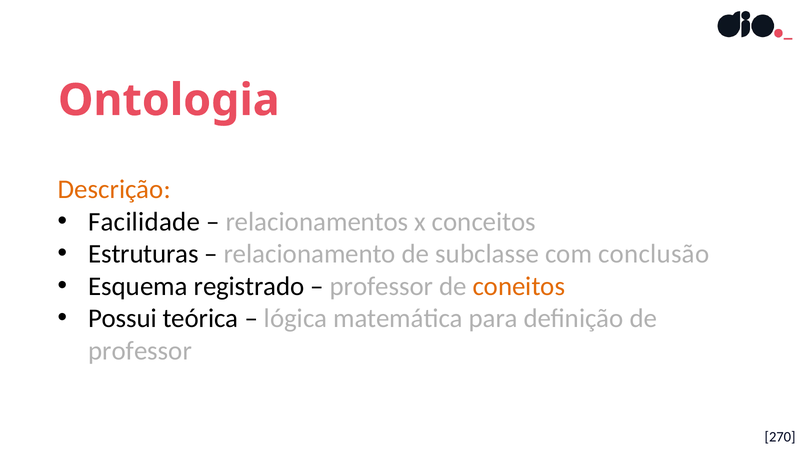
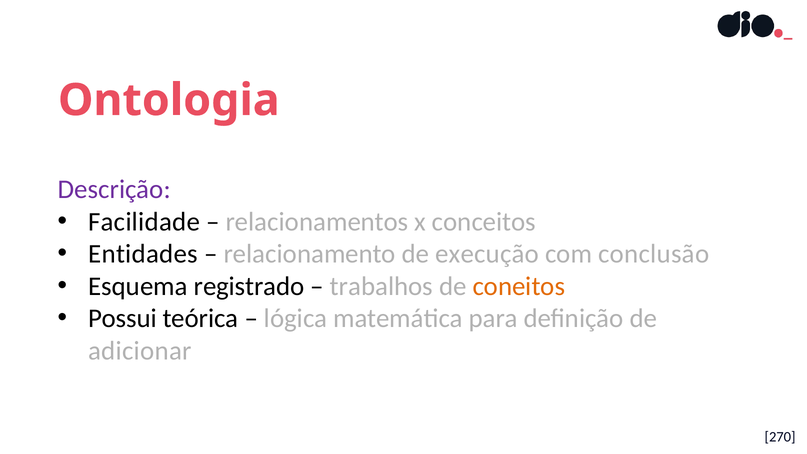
Descrição colour: orange -> purple (114, 189)
Estruturas: Estruturas -> Entidades (143, 254)
subclasse: subclasse -> execução (487, 254)
professor: professor -> trabalhos (381, 286)
professor: professor -> adicionar (140, 351)
